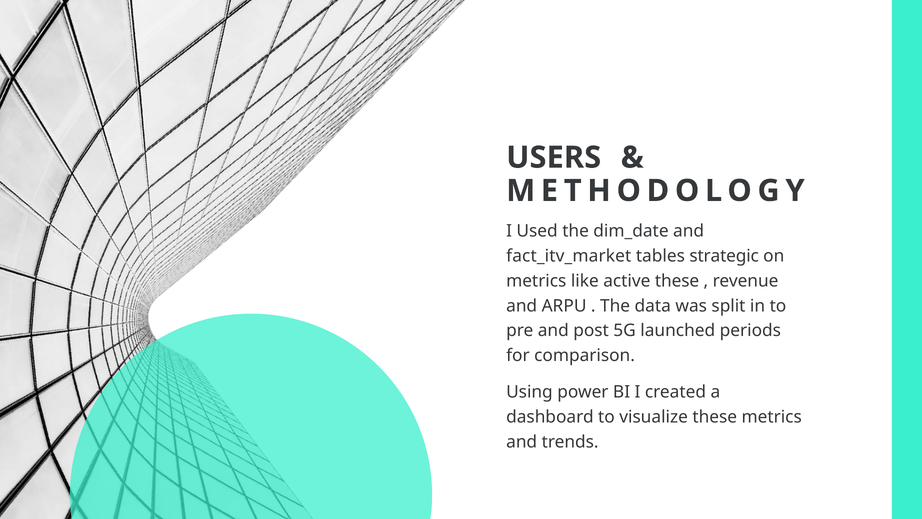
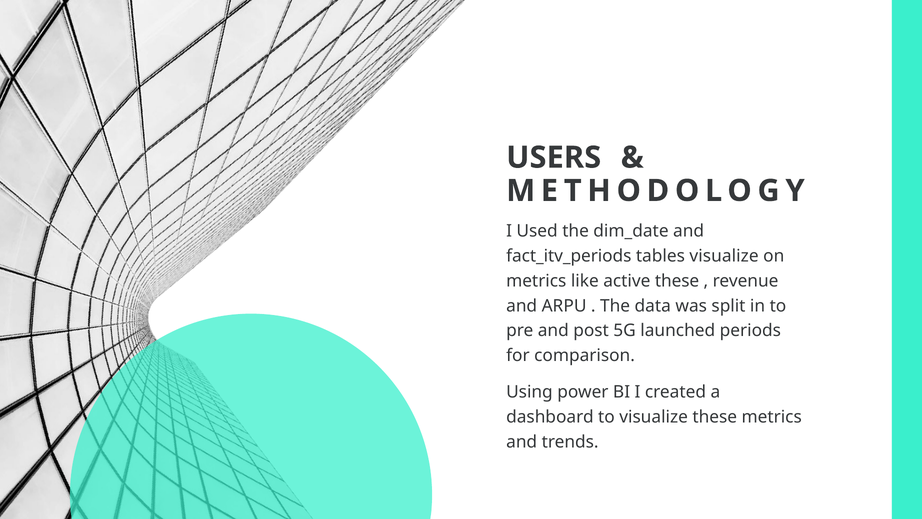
fact_itv_market: fact_itv_market -> fact_itv_periods (569, 256)
tables strategic: strategic -> visualize (724, 256)
